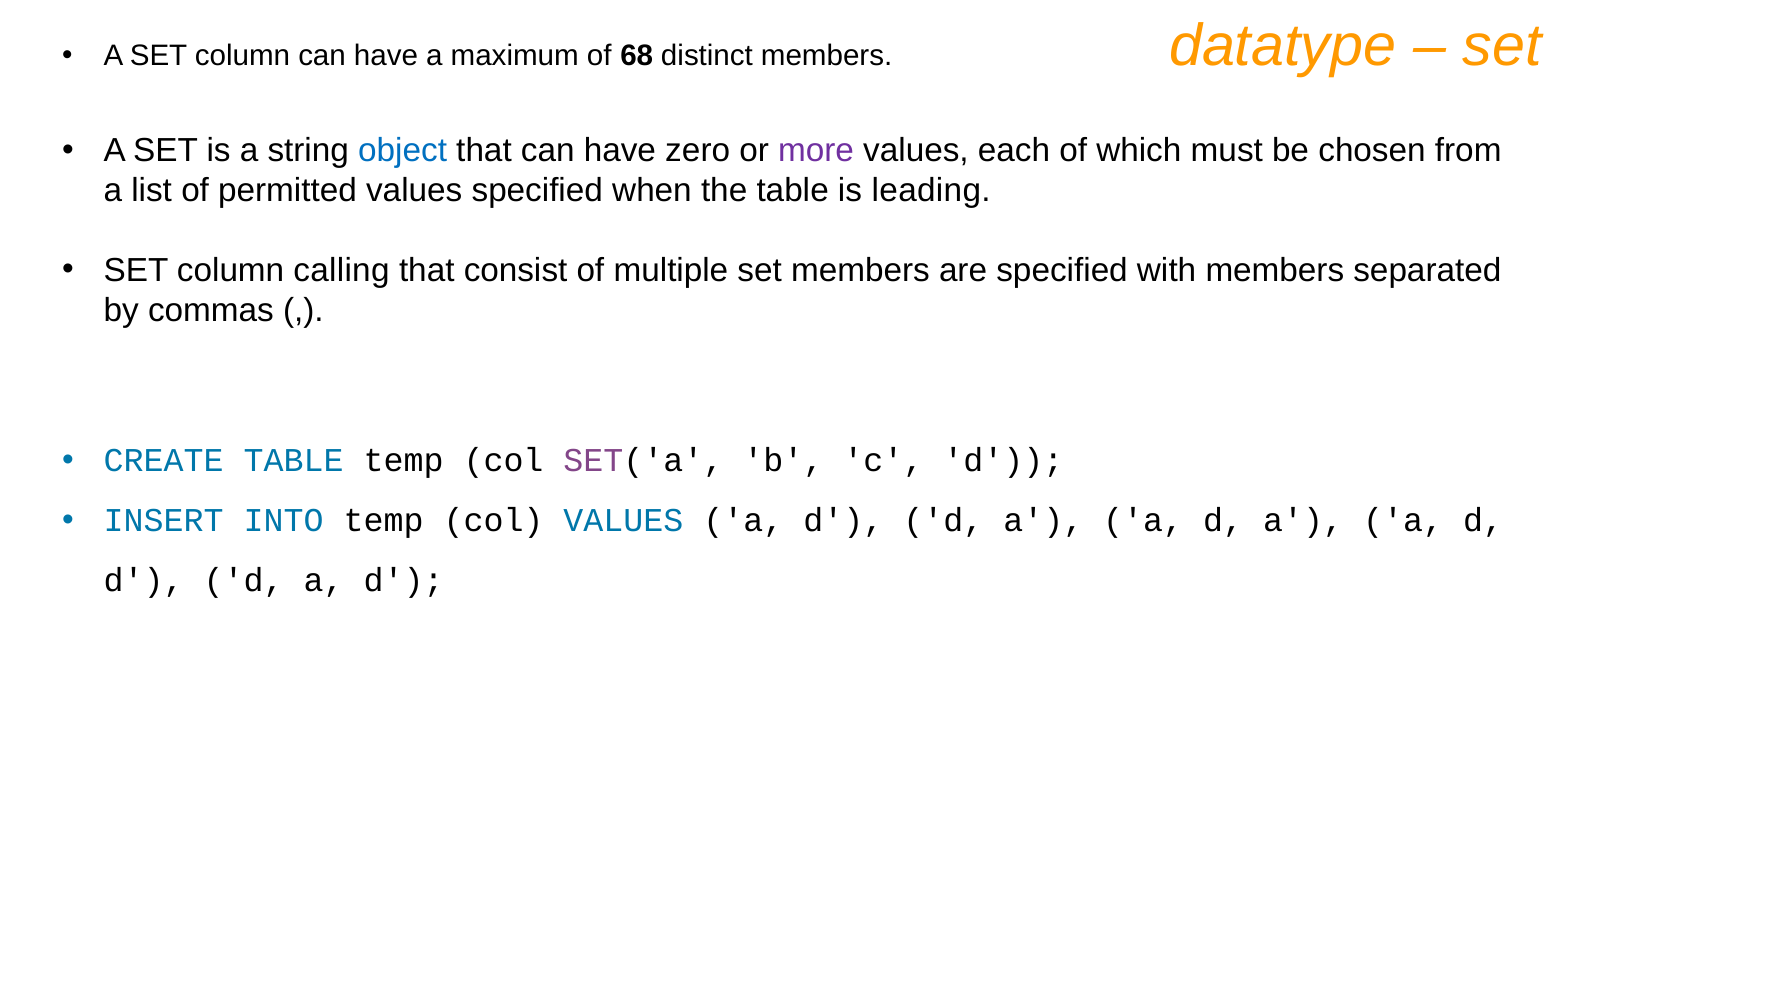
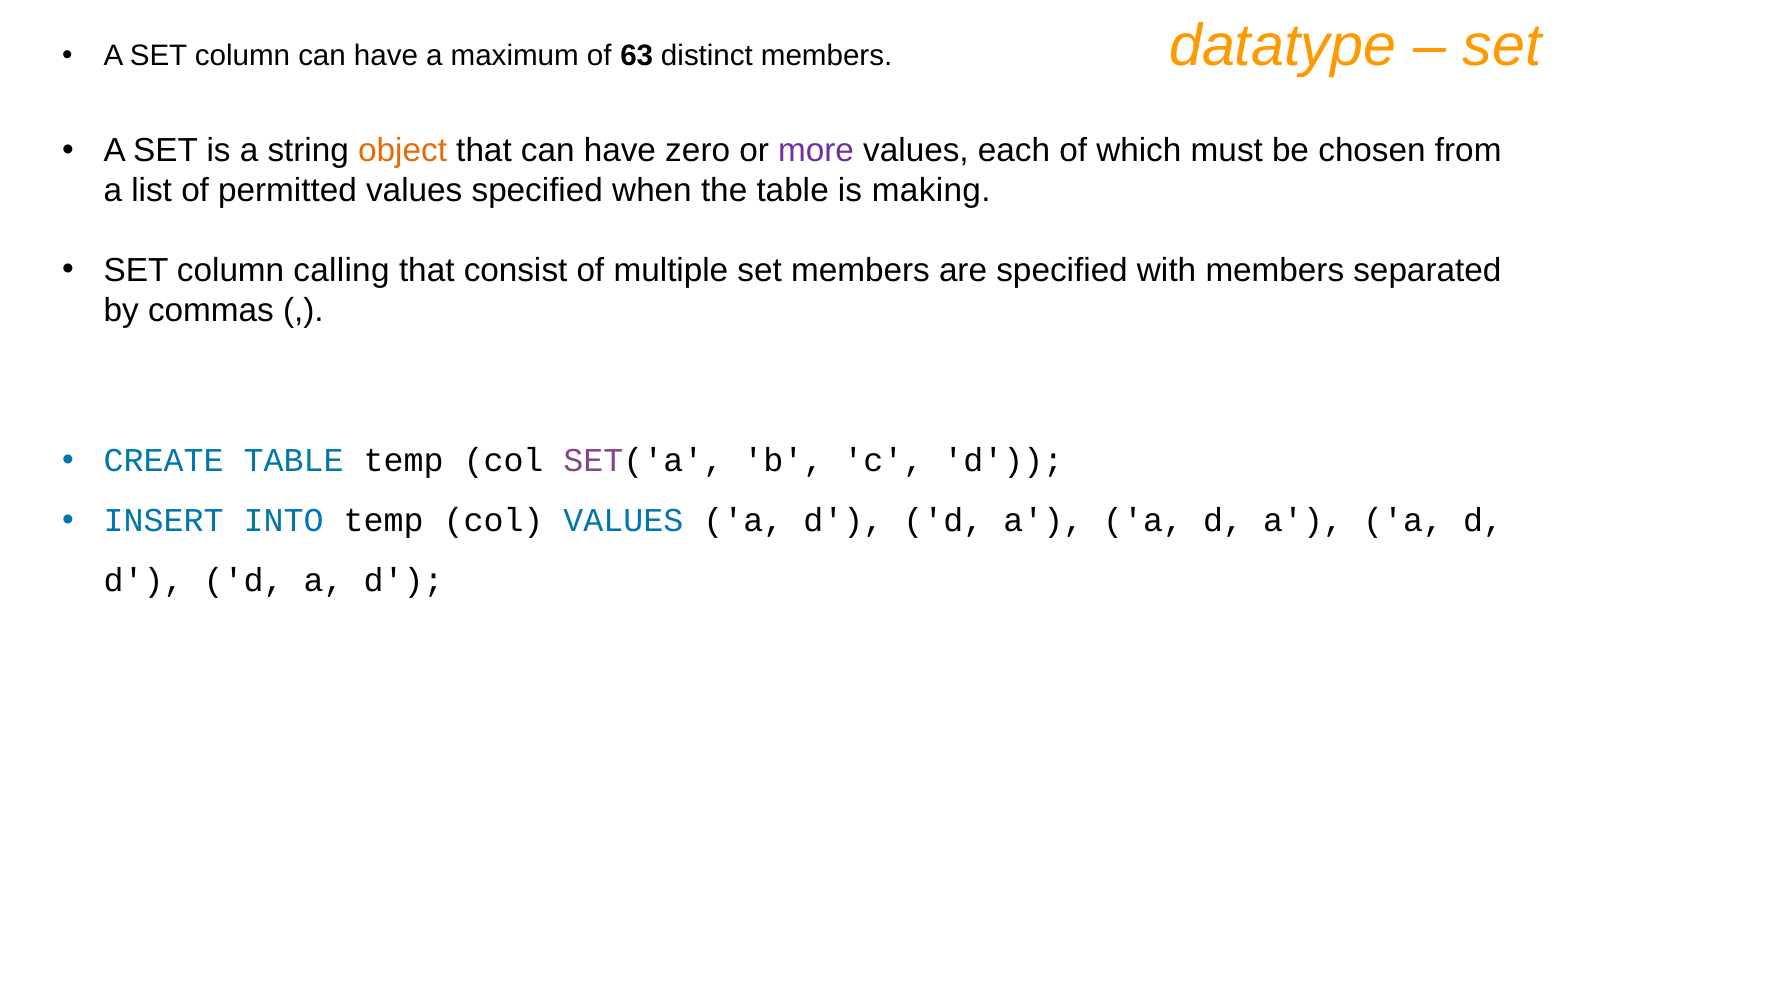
68: 68 -> 63 (637, 56)
object colour: blue -> orange (403, 151)
leading: leading -> making (931, 191)
